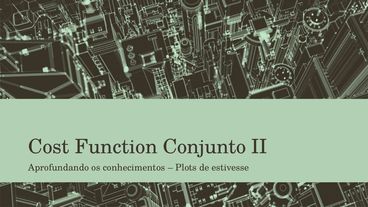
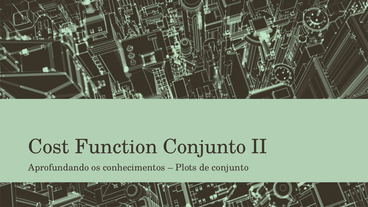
de estivesse: estivesse -> conjunto (230, 167)
